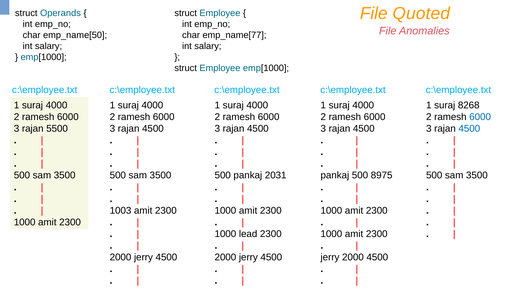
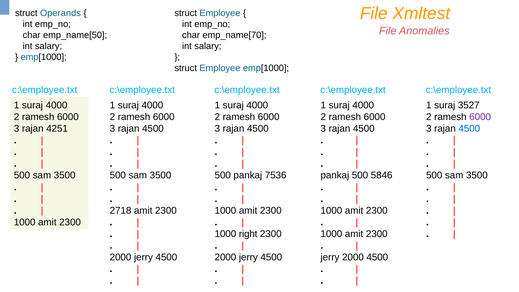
Quoted: Quoted -> Xmltest (421, 14)
emp_name[77: emp_name[77 -> emp_name[70 (234, 35)
8268: 8268 -> 3527 (469, 105)
6000 colour: blue -> purple (480, 117)
5500: 5500 -> 4251 (57, 129)
2031: 2031 -> 7536 (276, 175)
8975: 8975 -> 5846 (382, 175)
1003: 1003 -> 2718 (121, 210)
lead: lead -> right (248, 234)
